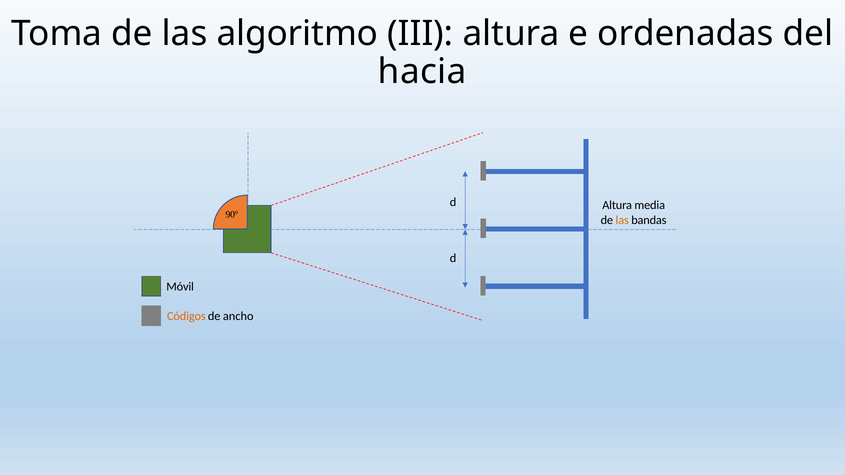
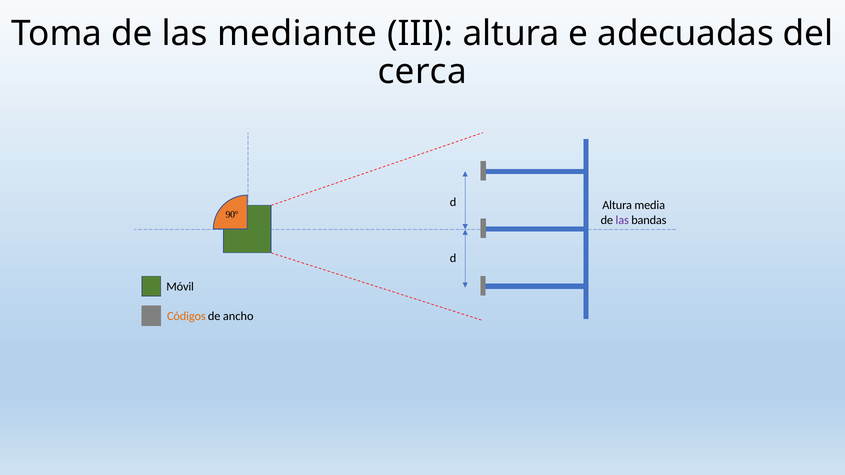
algoritmo: algoritmo -> mediante (297, 34)
ordenadas: ordenadas -> adecuadas (686, 34)
hacia: hacia -> cerca (422, 72)
las colour: orange -> purple (622, 220)
